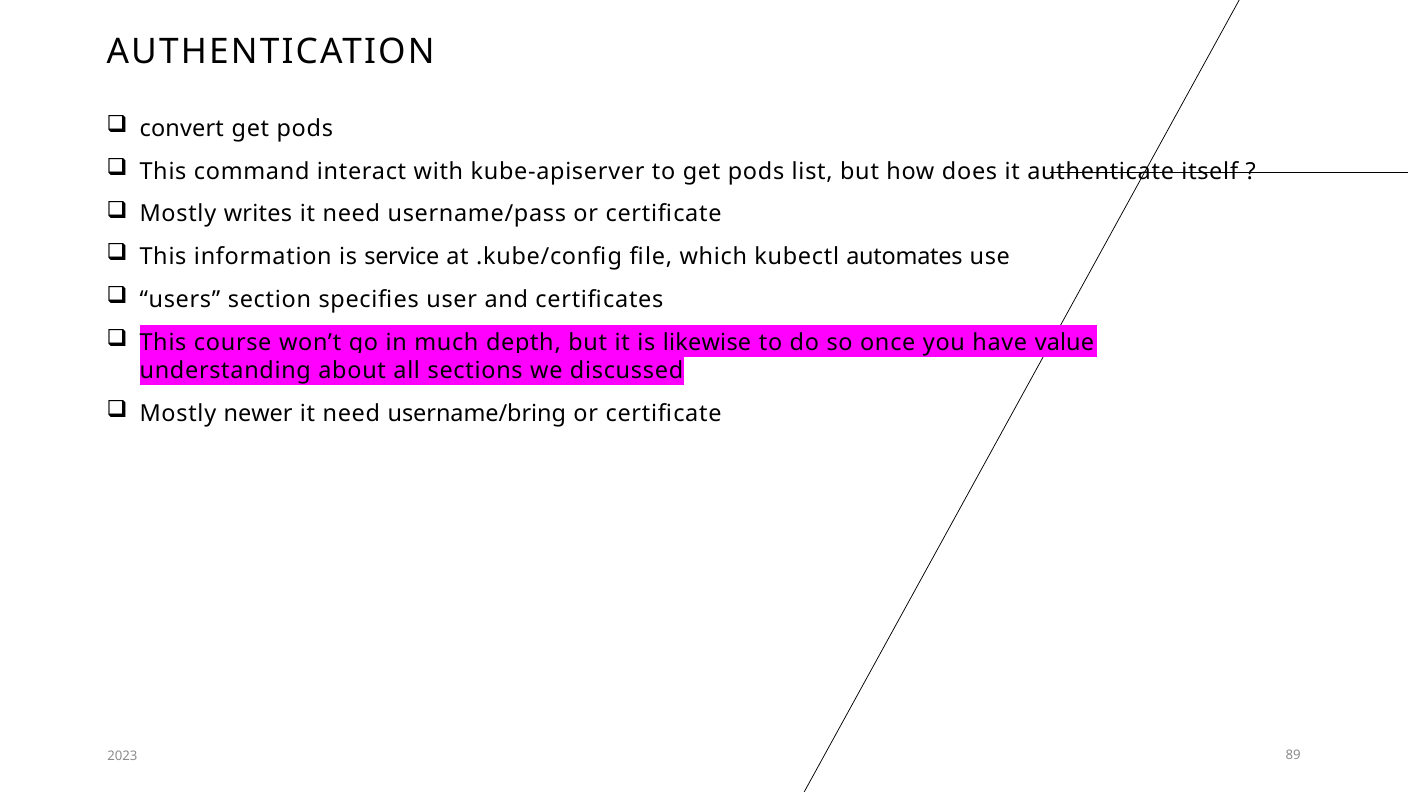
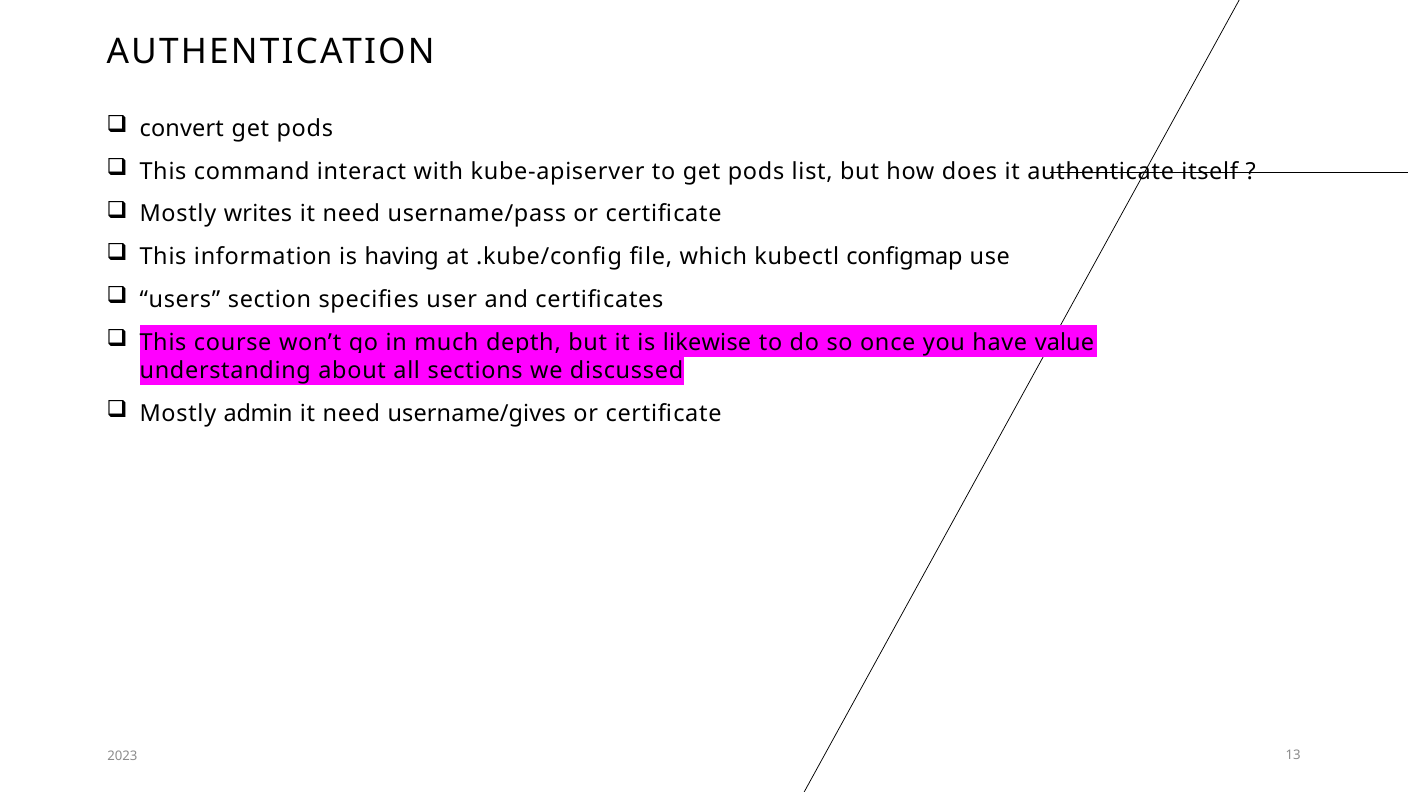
service: service -> having (402, 257)
automates: automates -> configmap (904, 257)
newer: newer -> admin (258, 413)
username/bring: username/bring -> username/gives (477, 413)
89: 89 -> 13 (1293, 755)
